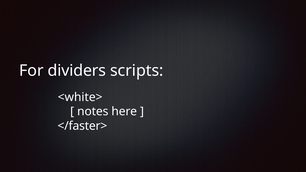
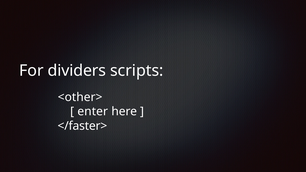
<white>: <white> -> <other> (80, 97)
notes: notes -> enter (93, 112)
